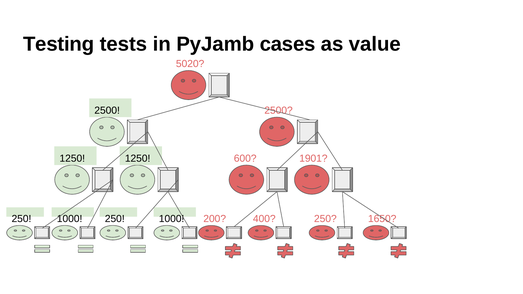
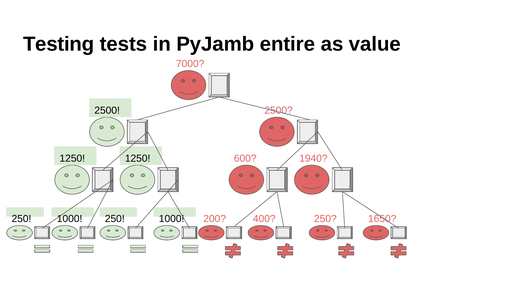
cases: cases -> entire (287, 44)
5020: 5020 -> 7000 (190, 64)
1901: 1901 -> 1940 (313, 159)
